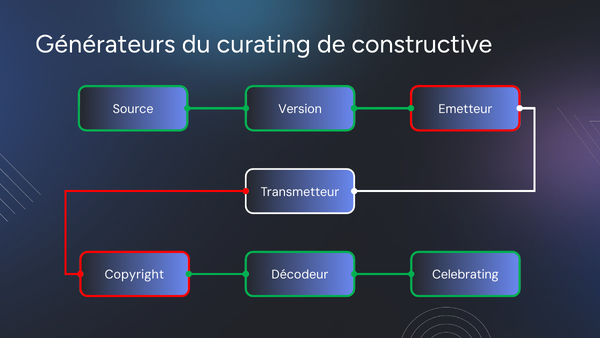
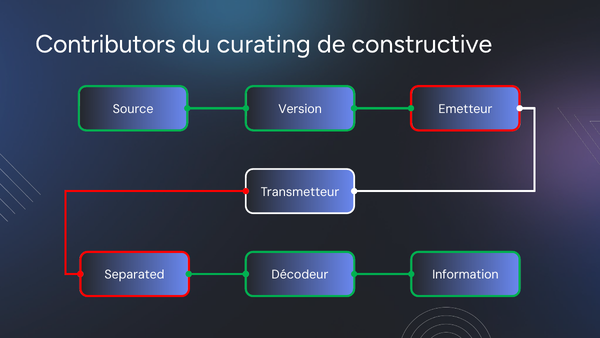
Générateurs: Générateurs -> Contributors (106, 44)
Copyright: Copyright -> Separated (134, 274)
Celebrating: Celebrating -> Information (465, 274)
